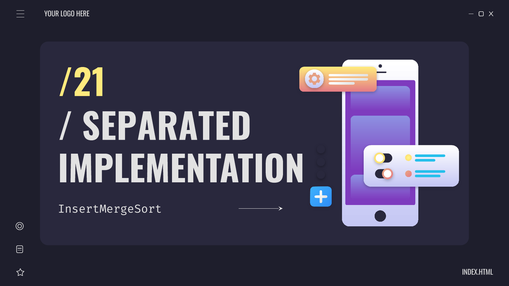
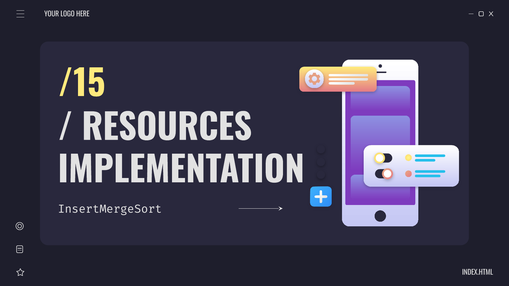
/21: /21 -> /15 (82, 84)
SEPARATED: SEPARATED -> RESOURCES (167, 128)
